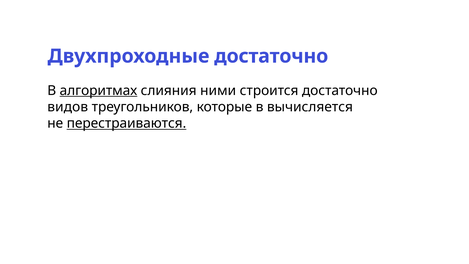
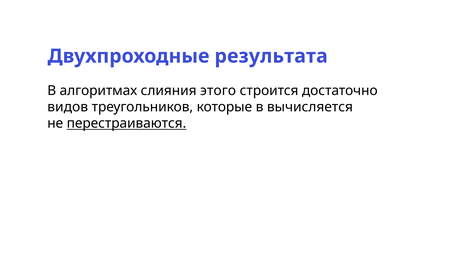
Двухпроходные достаточно: достаточно -> результата (271, 56)
алгоритмах underline: present -> none (98, 90)
ними: ними -> этого (218, 90)
